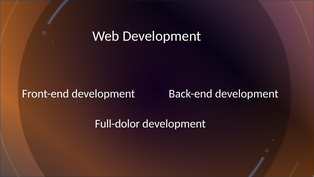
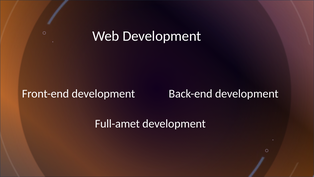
Full-dolor: Full-dolor -> Full-amet (117, 124)
